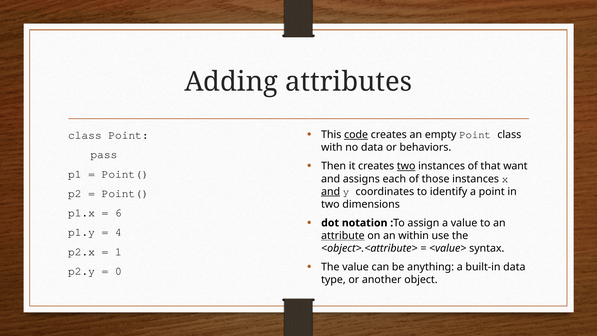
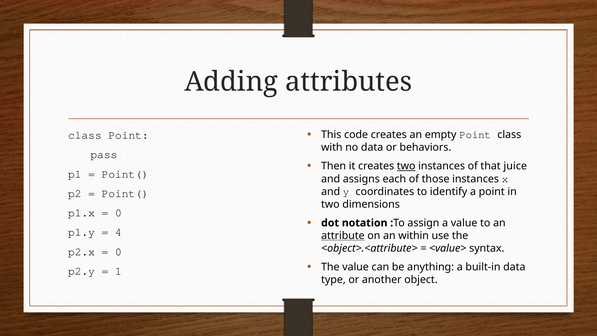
code underline: present -> none (356, 135)
want: want -> juice (515, 166)
and underline: present -> none (331, 191)
6: 6 -> 0 (118, 213)
1: 1 -> 0 (118, 252)
0: 0 -> 1 (118, 271)
